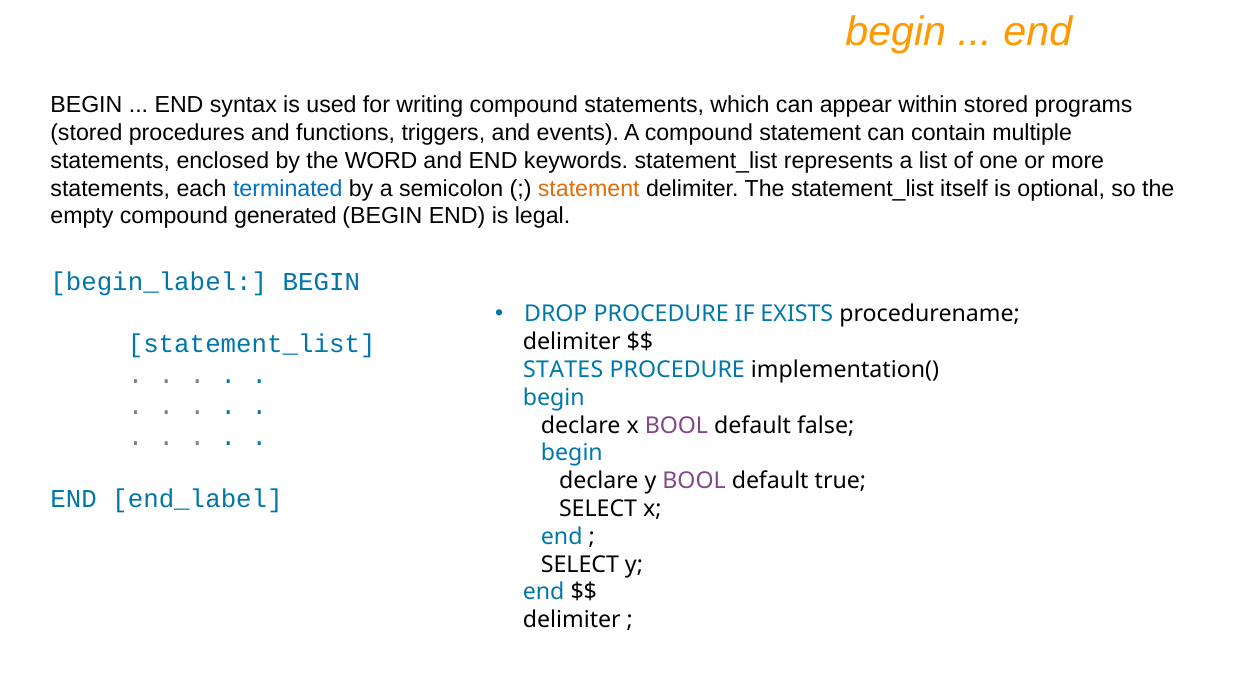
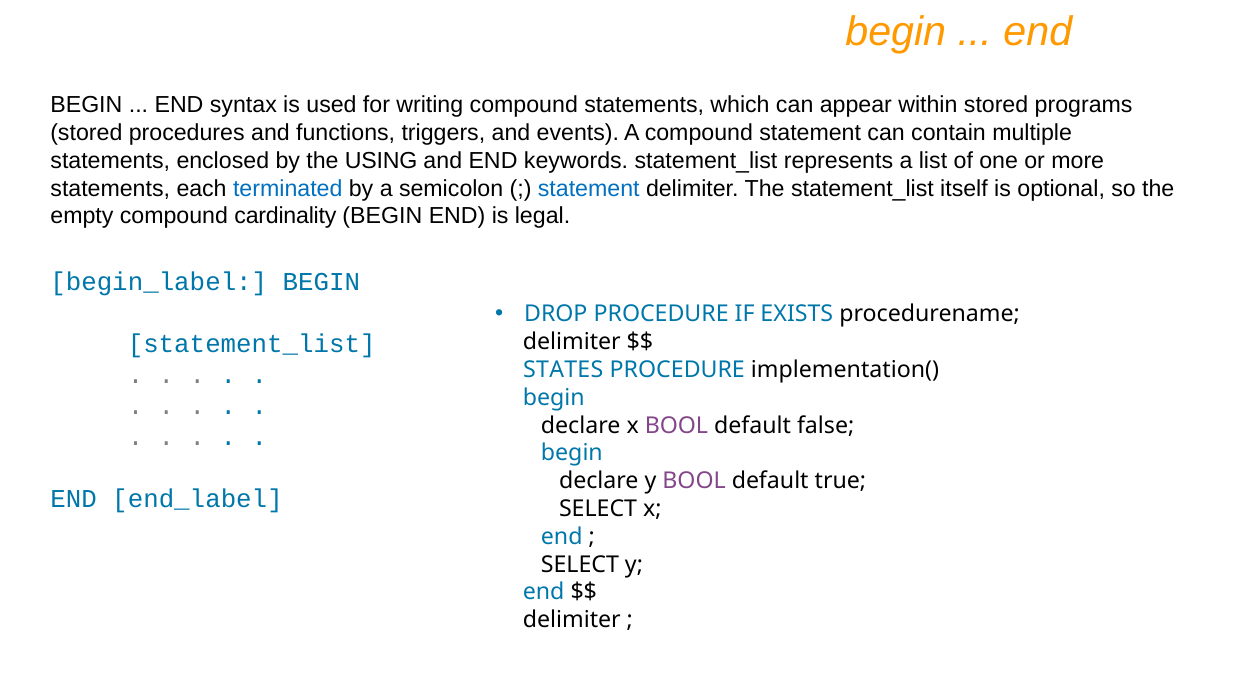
WORD: WORD -> USING (381, 161)
statement colour: orange -> blue (589, 188)
generated: generated -> cardinality (285, 216)
